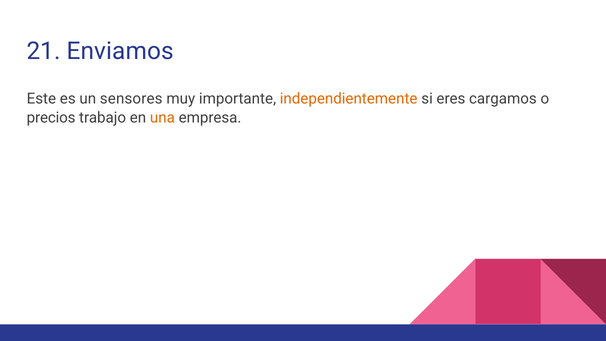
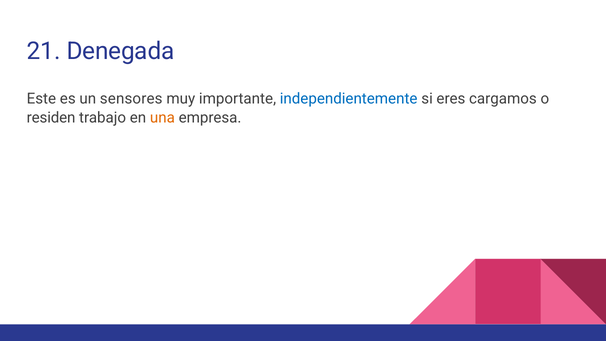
Enviamos: Enviamos -> Denegada (120, 51)
independientemente colour: orange -> blue (349, 99)
precios: precios -> residen (51, 118)
